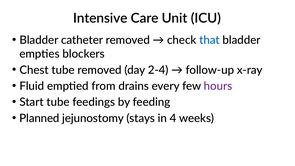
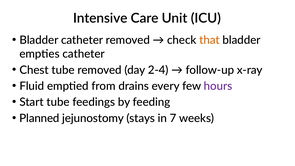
that colour: blue -> orange (209, 40)
empties blockers: blockers -> catheter (84, 54)
4: 4 -> 7 (173, 118)
